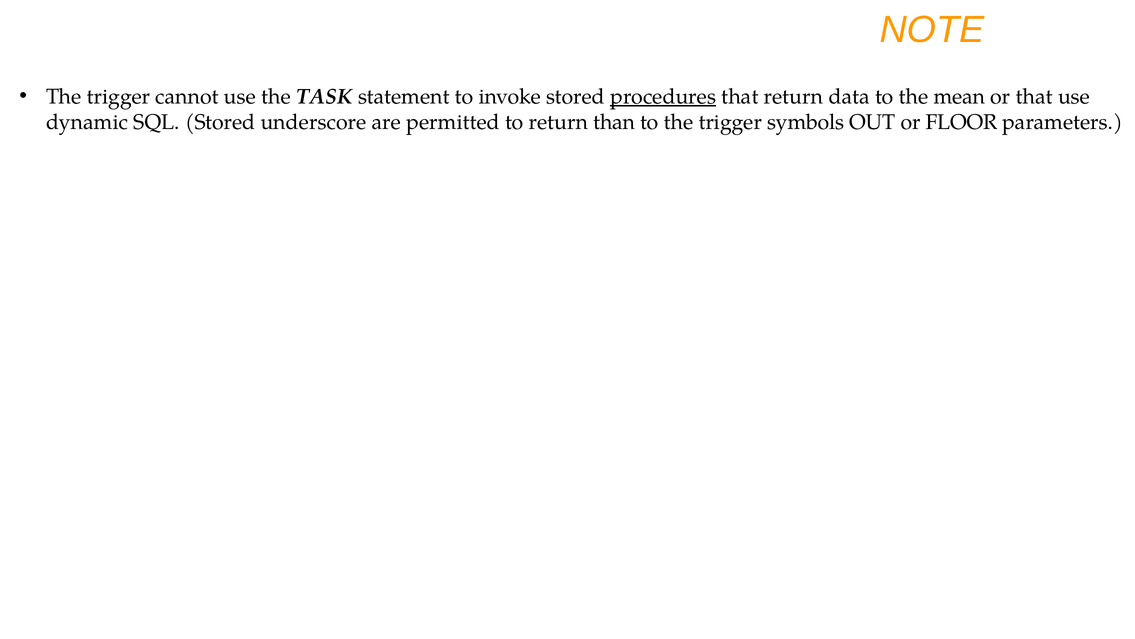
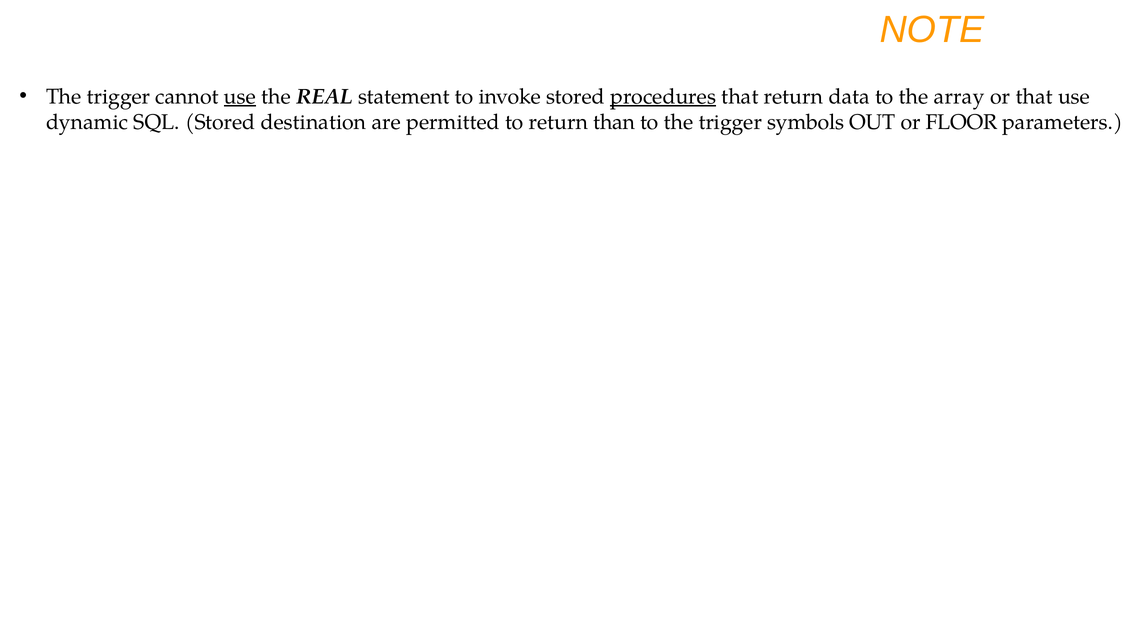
use underline: none -> present (240, 96)
TASK: TASK -> REAL (325, 96)
mean: mean -> array (959, 96)
underscore: underscore -> destination (313, 122)
